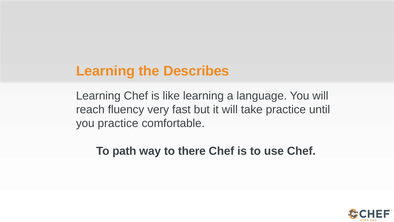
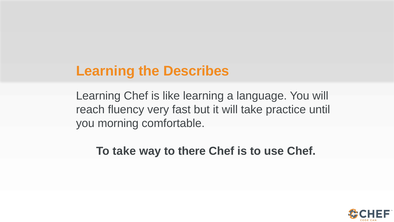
you practice: practice -> morning (118, 123)
To path: path -> take (124, 151)
